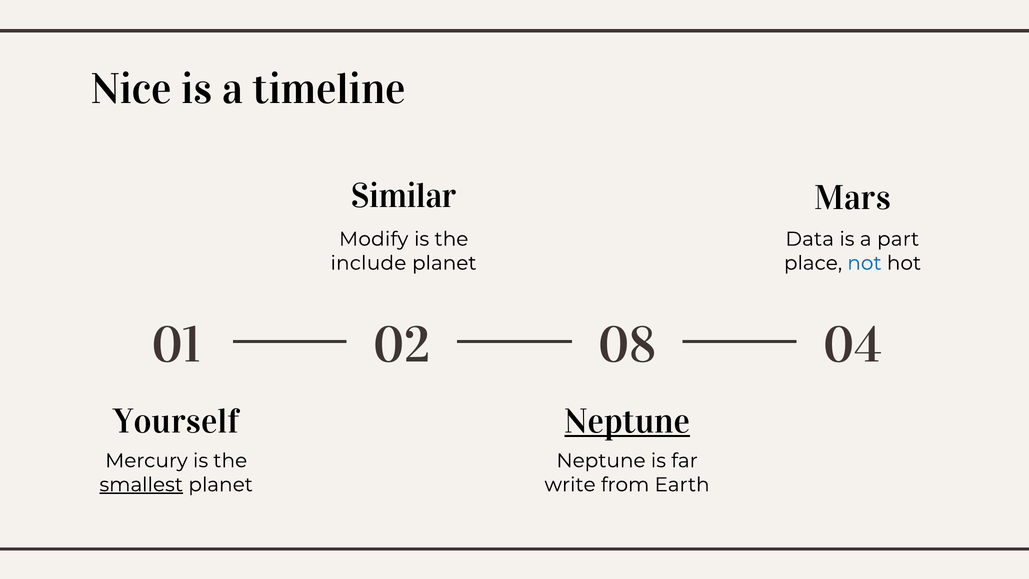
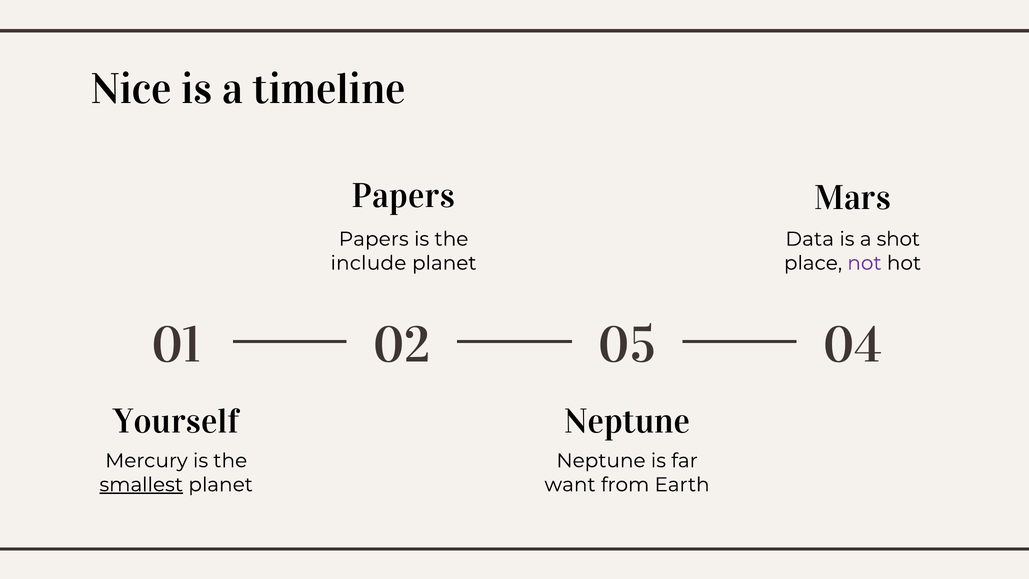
Similar: Similar -> Papers (403, 196)
Modify: Modify -> Papers (374, 239)
part: part -> shot (898, 239)
not colour: blue -> purple (864, 263)
08: 08 -> 05 (627, 345)
Neptune underline: present -> none (627, 421)
write: write -> want (570, 485)
